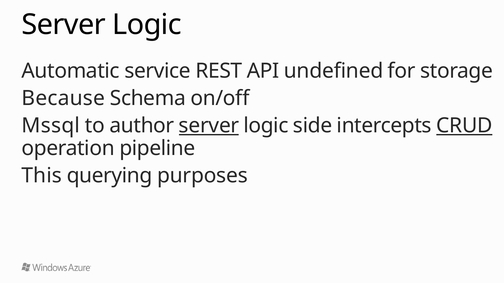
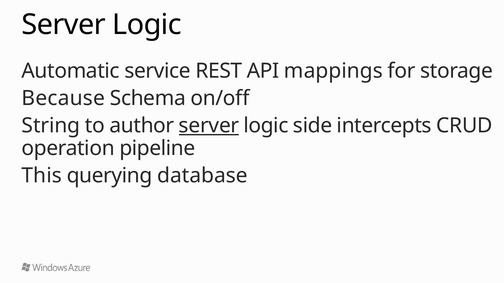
undefined: undefined -> mappings (333, 71)
Mssql: Mssql -> String (51, 126)
CRUD underline: present -> none (464, 126)
purposes: purposes -> database (202, 176)
